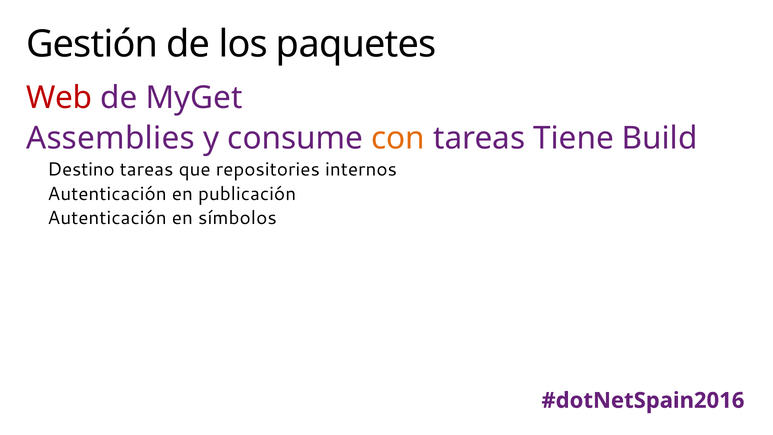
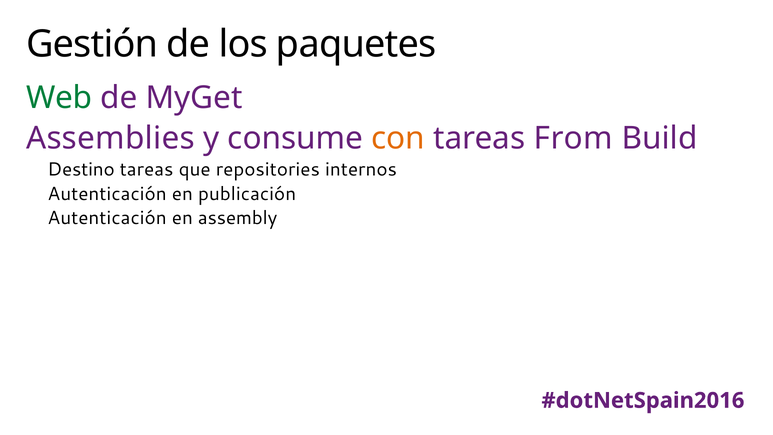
Web colour: red -> green (59, 98)
Tiene: Tiene -> From (573, 138)
símbolos: símbolos -> assembly (238, 218)
